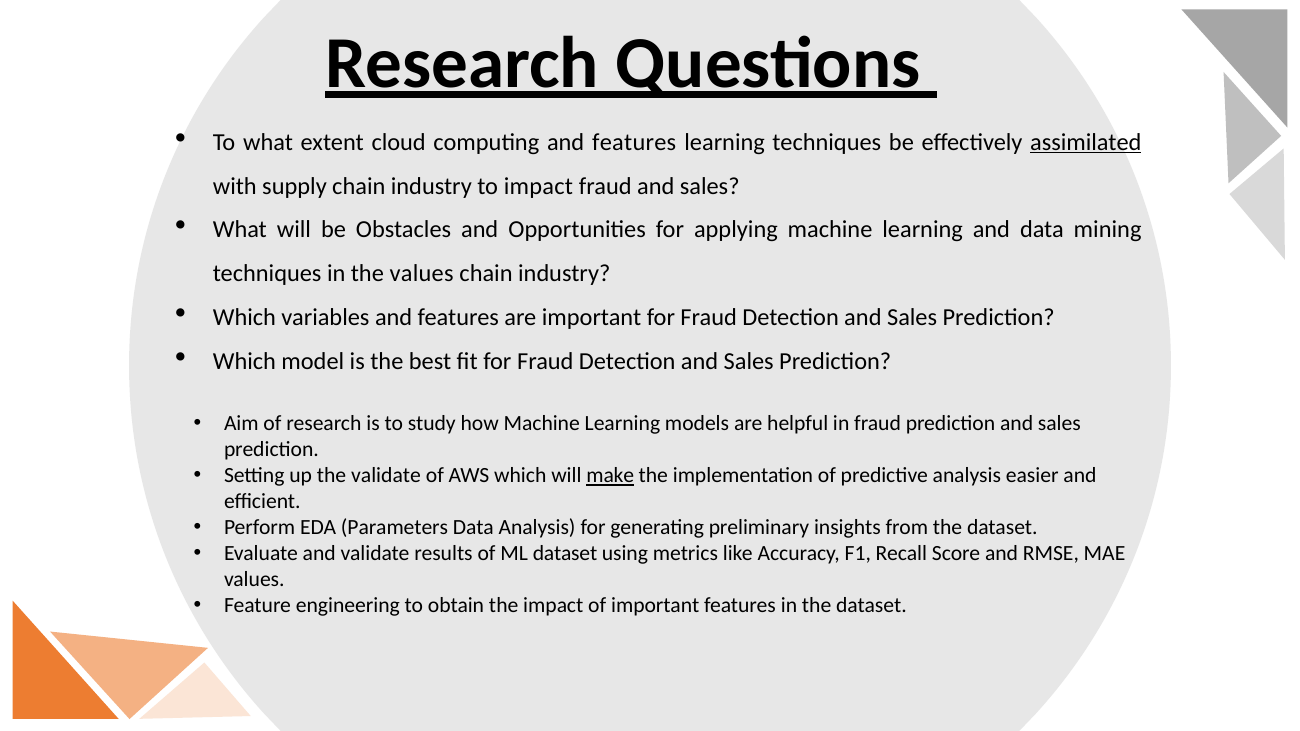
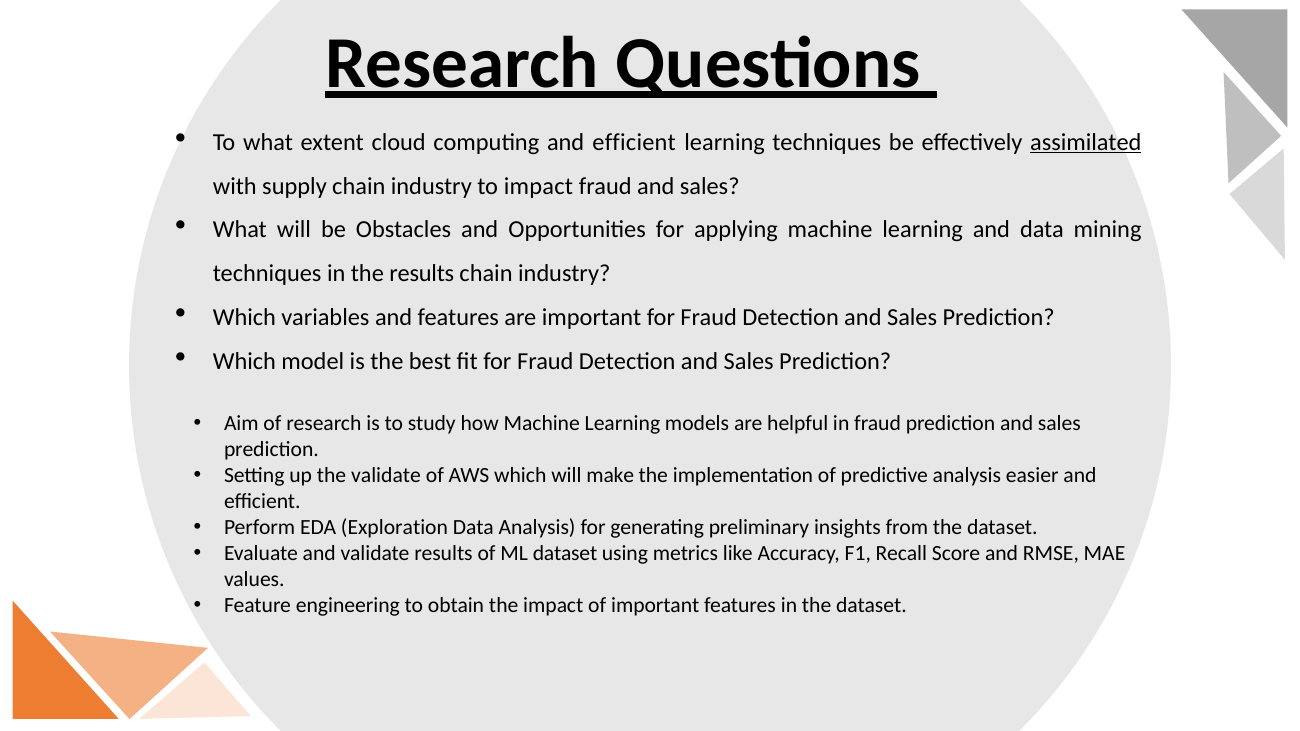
computing and features: features -> efficient (634, 142)
the values: values -> results (422, 274)
make underline: present -> none (610, 476)
Parameters: Parameters -> Exploration (394, 528)
